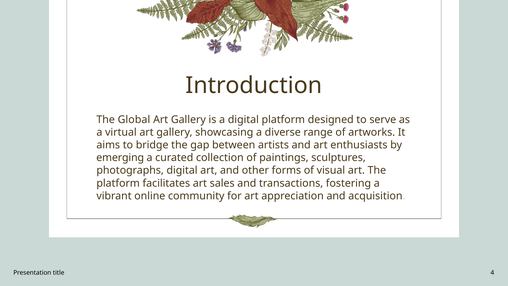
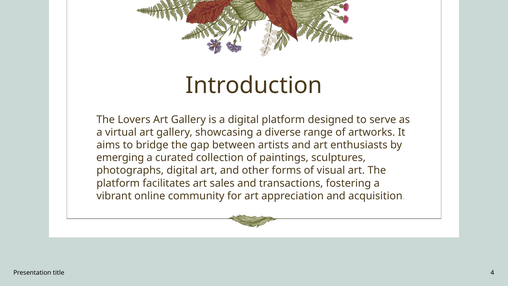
Global: Global -> Lovers (134, 119)
